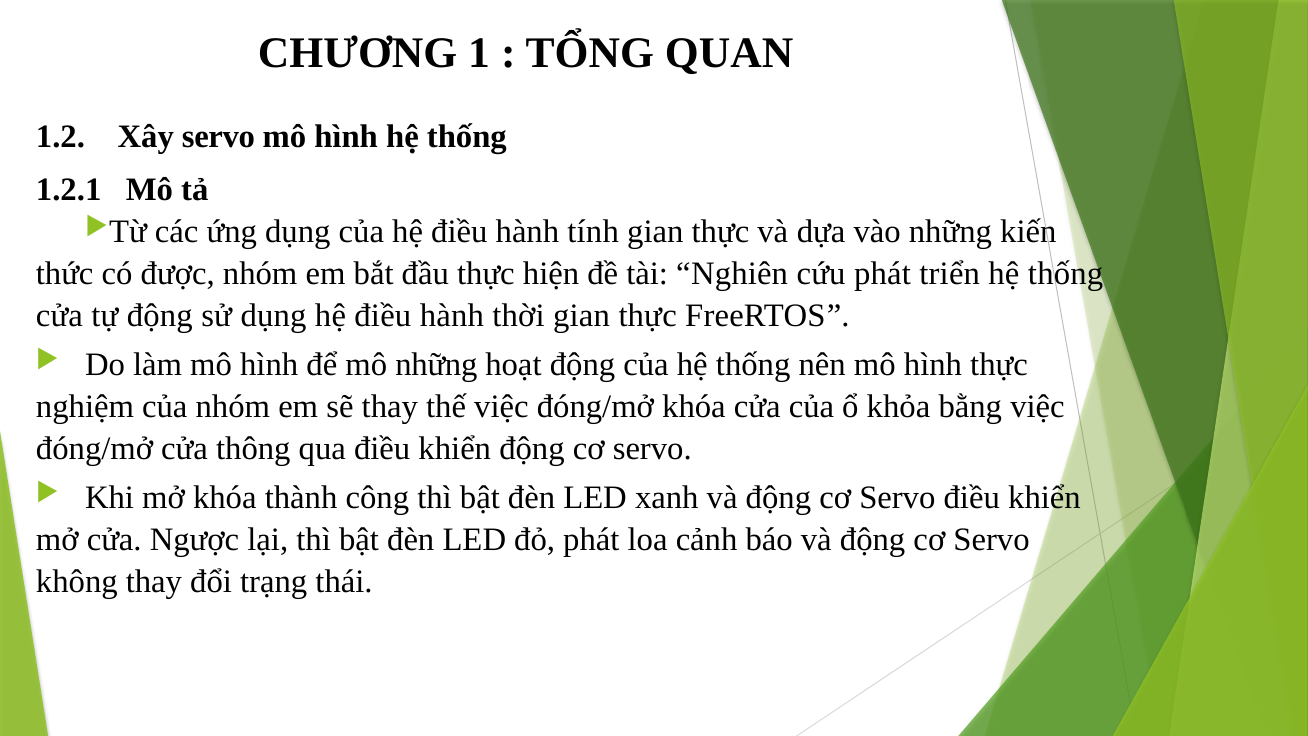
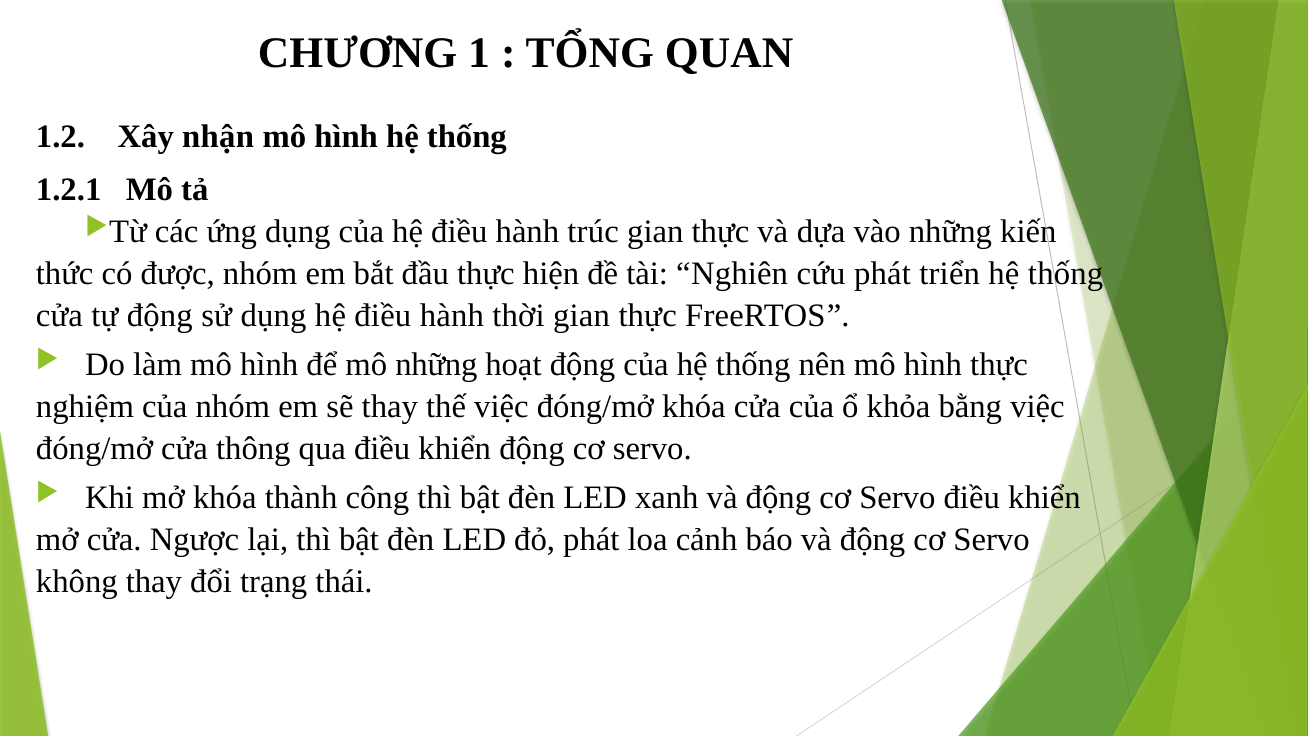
Xây servo: servo -> nhận (218, 137)
tính: tính -> trúc (593, 232)
